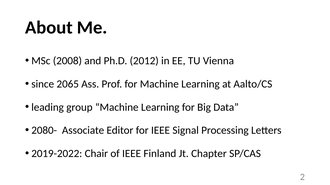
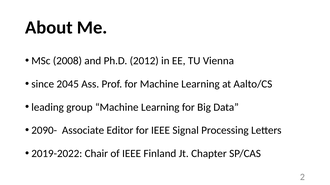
2065: 2065 -> 2045 (68, 84)
2080-: 2080- -> 2090- (44, 131)
